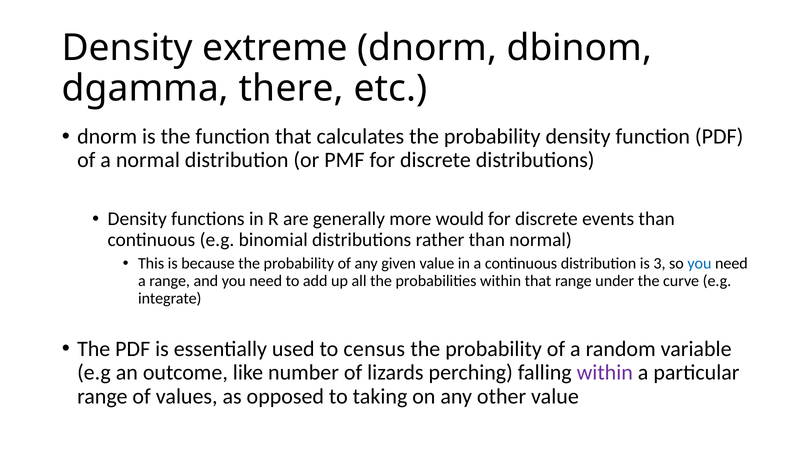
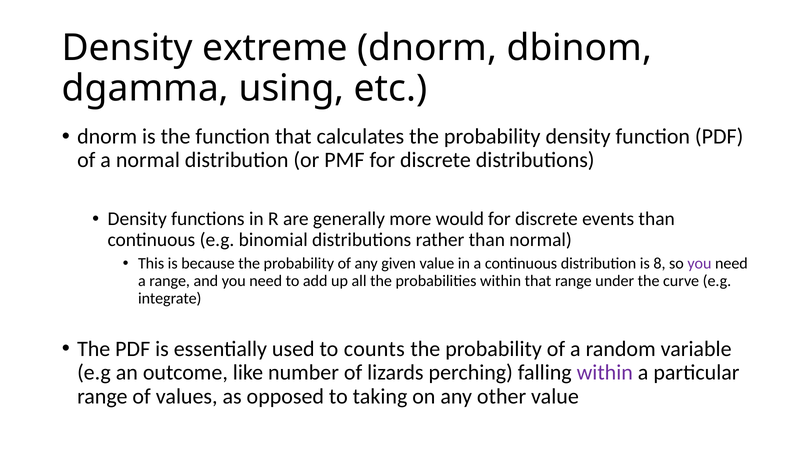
there: there -> using (291, 88)
3: 3 -> 8 (659, 263)
you colour: blue -> purple (699, 263)
census: census -> counts (374, 349)
